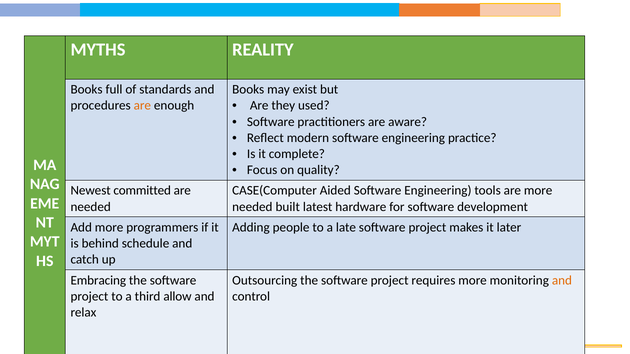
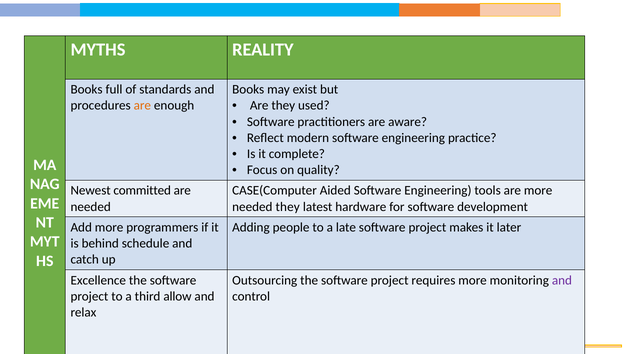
needed built: built -> they (288, 207)
Embracing: Embracing -> Excellence (98, 281)
and colour: orange -> purple (562, 281)
